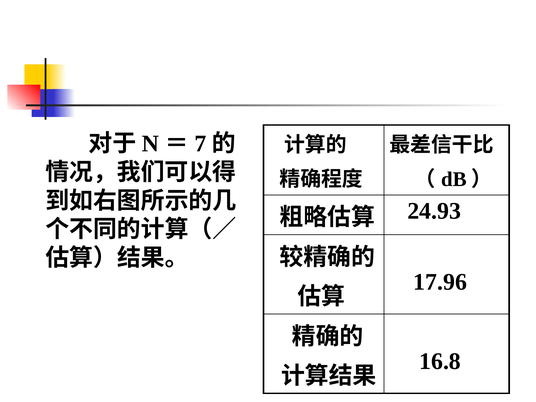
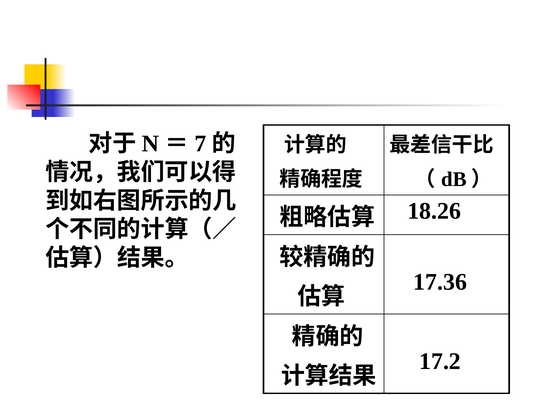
24.93: 24.93 -> 18.26 (434, 211)
17.96: 17.96 -> 17.36 (440, 282)
16.8: 16.8 -> 17.2 (440, 361)
